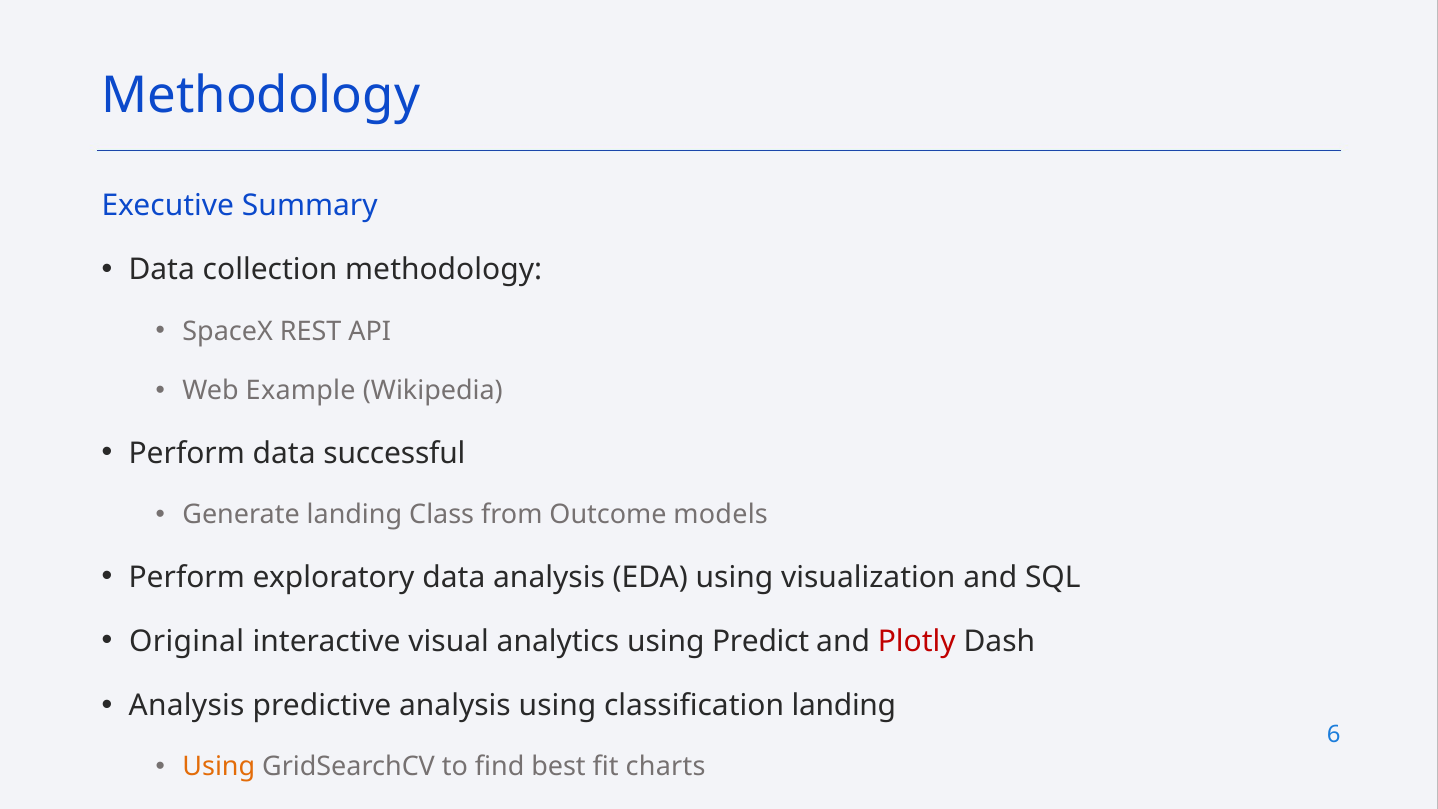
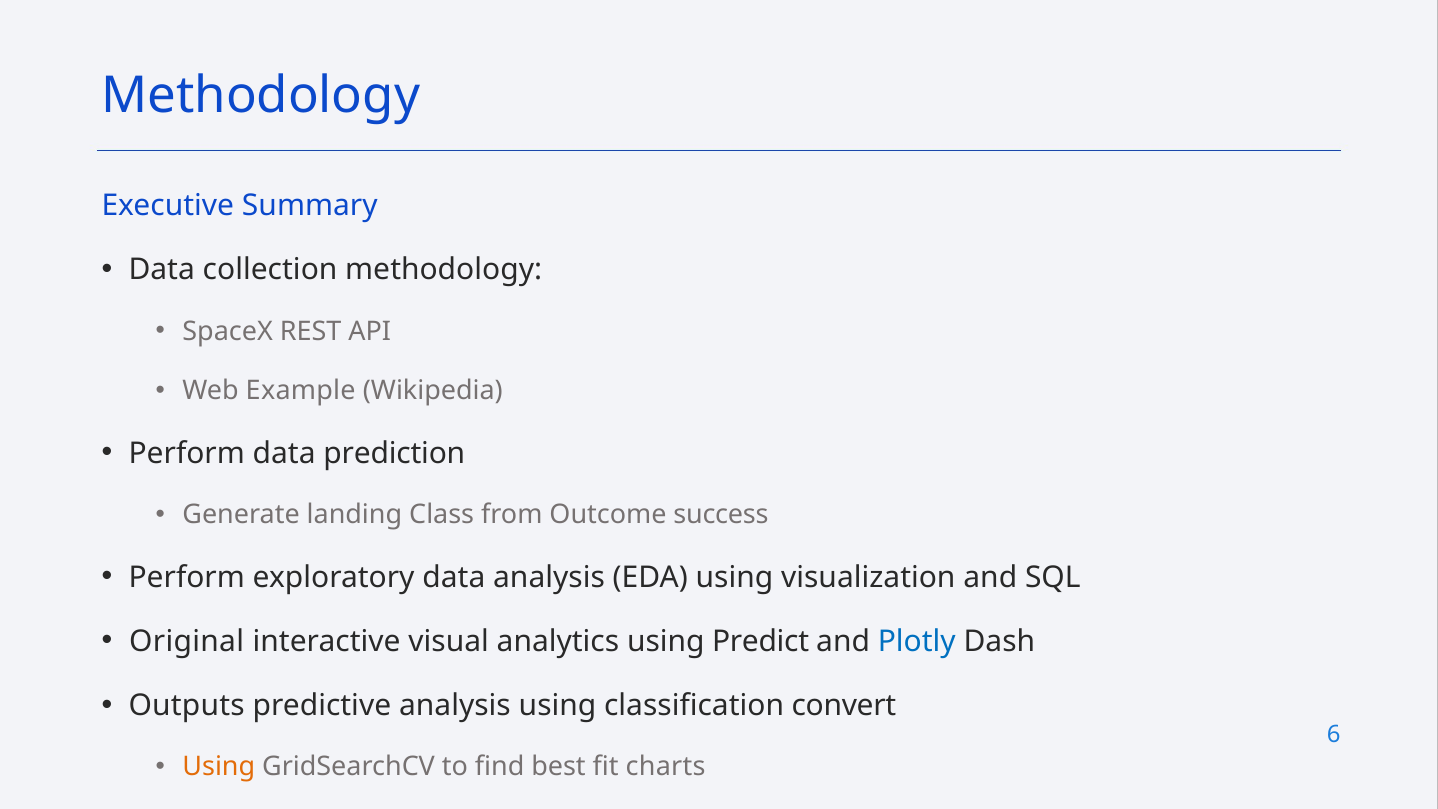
successful: successful -> prediction (394, 453)
models: models -> success (721, 515)
Plotly colour: red -> blue (917, 641)
Analysis: Analysis -> Outputs (187, 706)
classification landing: landing -> convert (844, 706)
